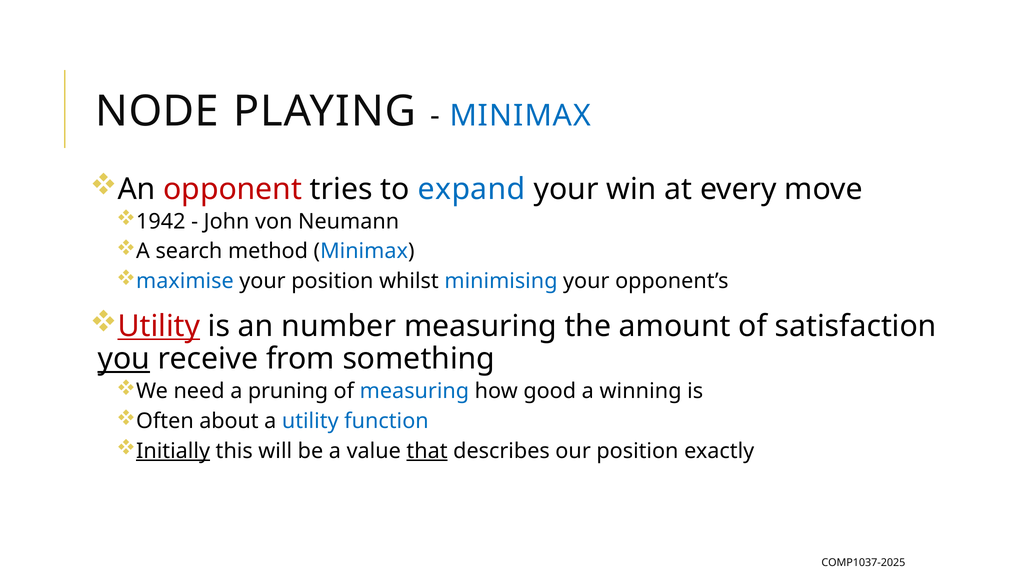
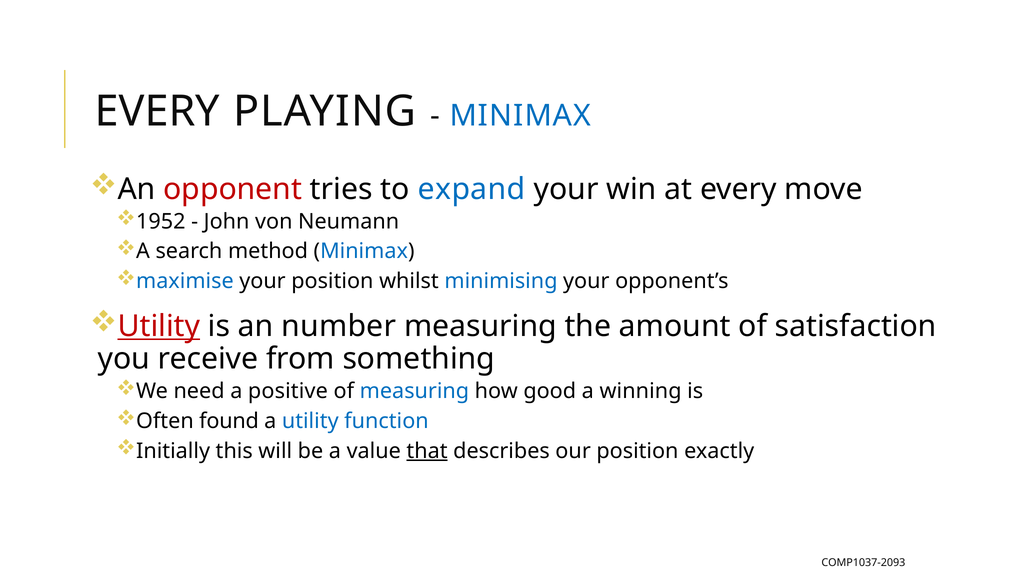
NODE: NODE -> EVERY (157, 112)
1942: 1942 -> 1952 (161, 221)
you underline: present -> none (124, 359)
pruning: pruning -> positive (288, 391)
about: about -> found (229, 421)
Initially underline: present -> none (173, 451)
COMP1037-2025: COMP1037-2025 -> COMP1037-2093 (863, 562)
